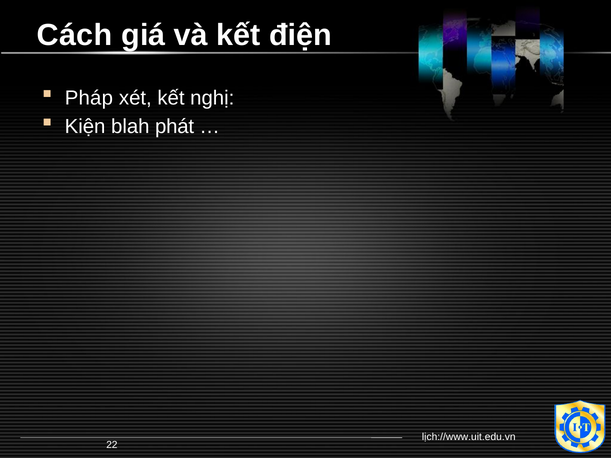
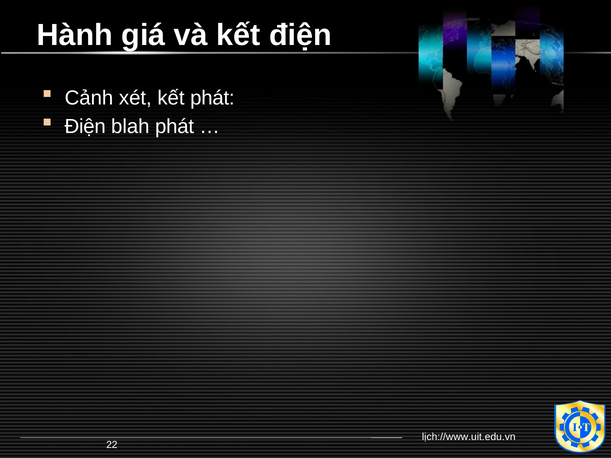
Cách: Cách -> Hành (75, 35)
Pháp: Pháp -> Cảnh (89, 98)
kết nghị: nghị -> phát (212, 98)
Kiện: Kiện -> Điện (85, 127)
